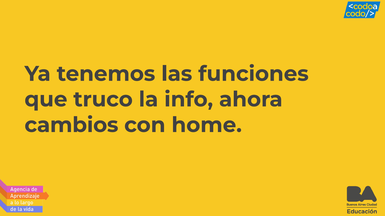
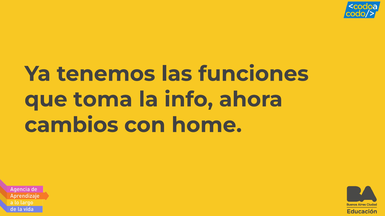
truco: truco -> toma (103, 100)
